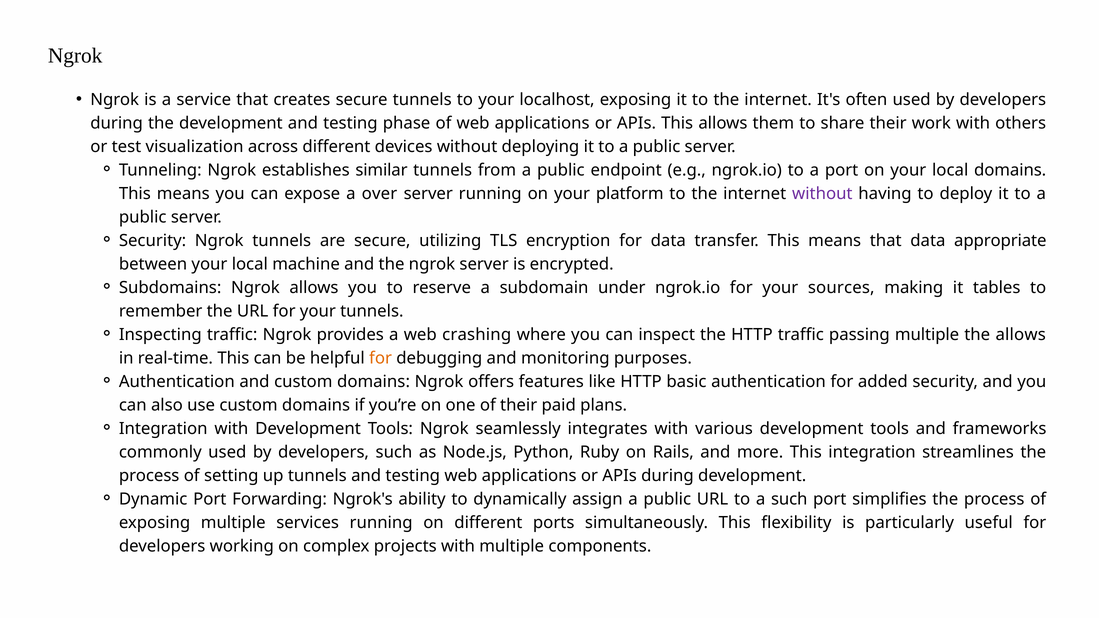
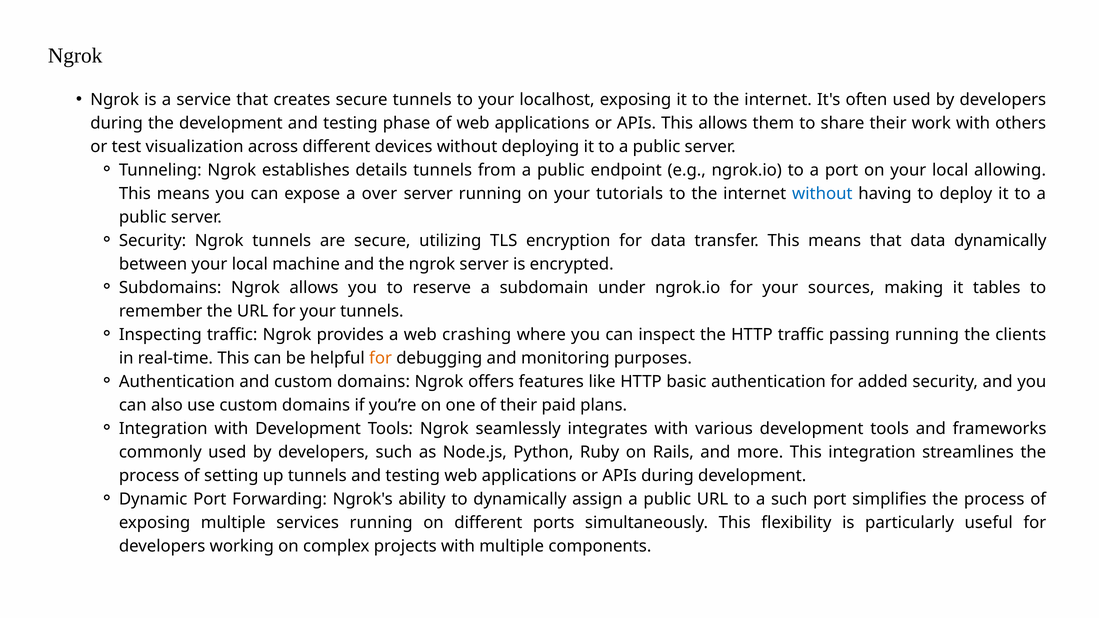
similar: similar -> details (381, 170)
local domains: domains -> allowing (1010, 170)
platform: platform -> tutorials (630, 194)
without colour: purple -> blue (822, 194)
data appropriate: appropriate -> dynamically (1000, 241)
passing multiple: multiple -> running (927, 335)
the allows: allows -> clients (1021, 335)
